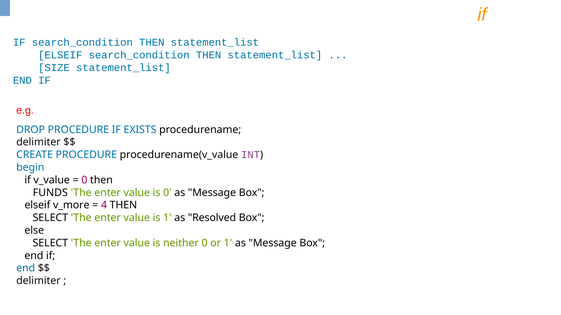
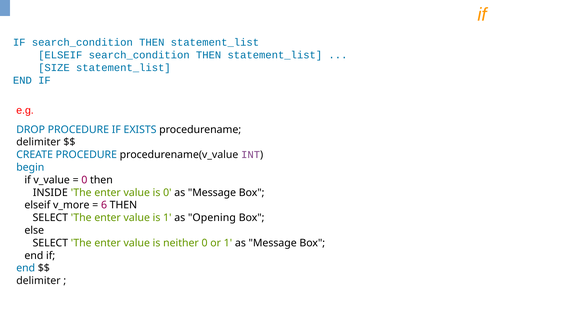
FUNDS: FUNDS -> INSIDE (50, 193)
4: 4 -> 6 (104, 206)
Resolved: Resolved -> Opening (212, 218)
